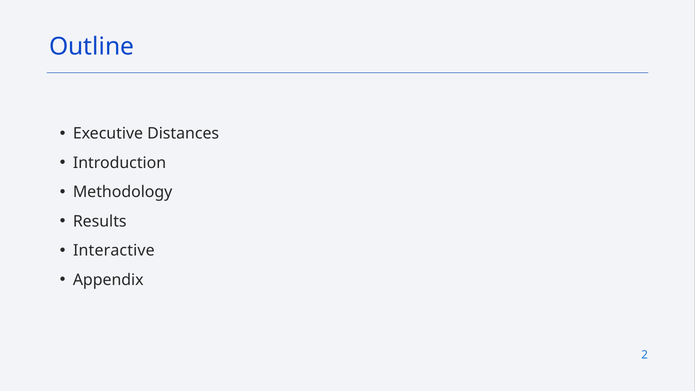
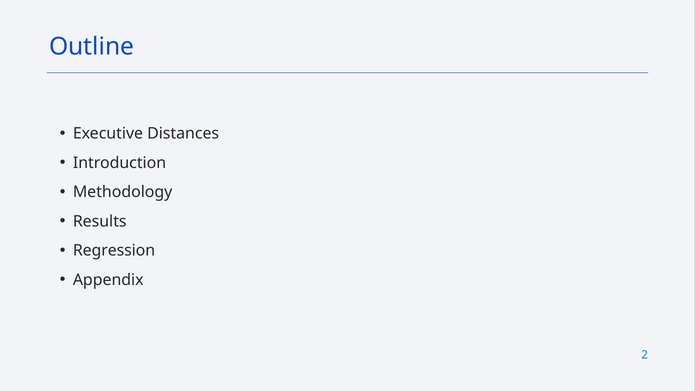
Interactive: Interactive -> Regression (114, 251)
